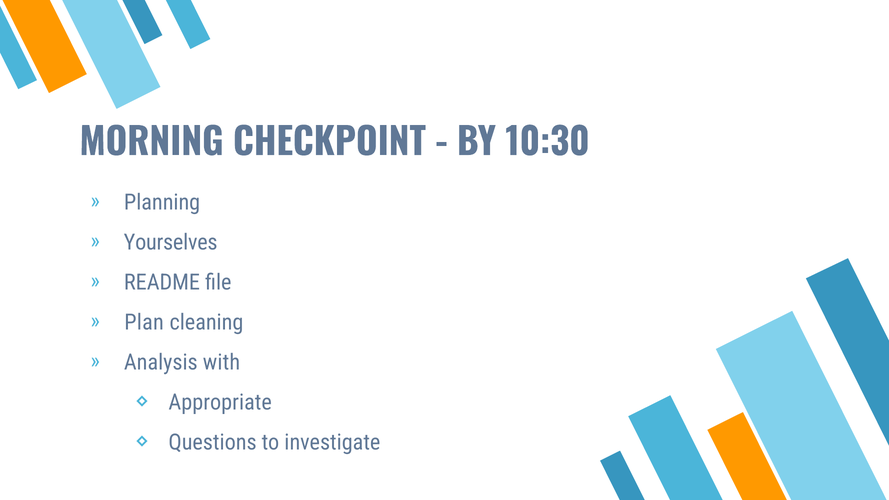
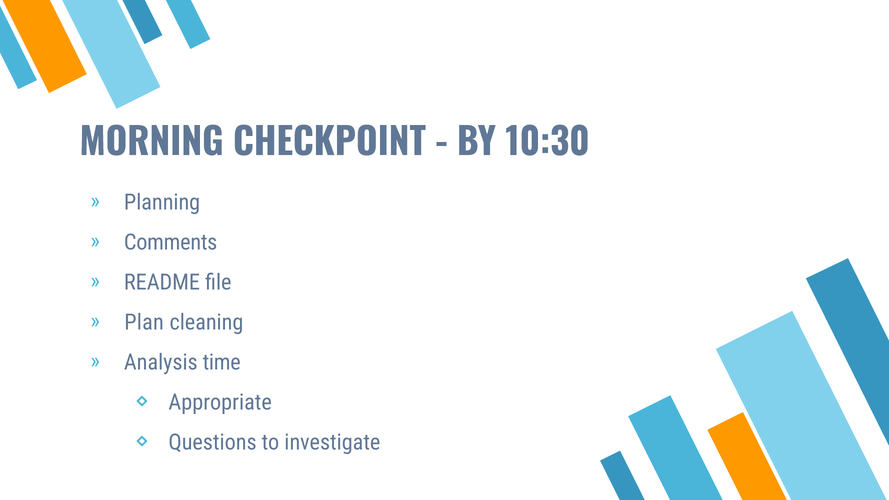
Yourselves: Yourselves -> Comments (171, 242)
with: with -> time (222, 363)
